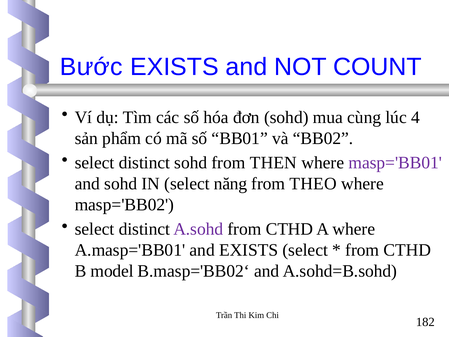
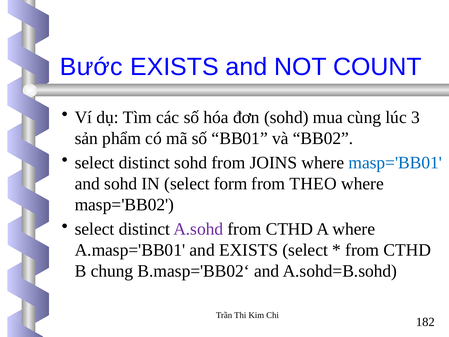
4: 4 -> 3 (415, 117)
THEN: THEN -> JOINS (273, 163)
masp='BB01 colour: purple -> blue (395, 163)
năng: năng -> form (231, 184)
model: model -> chung (112, 271)
